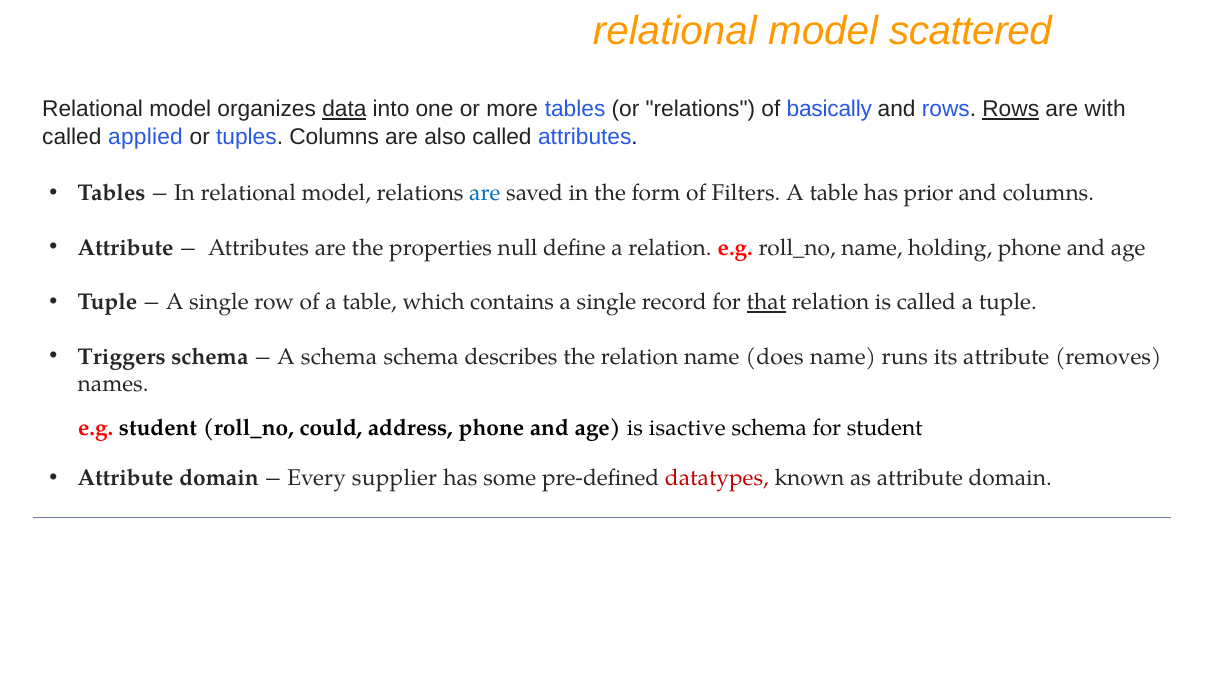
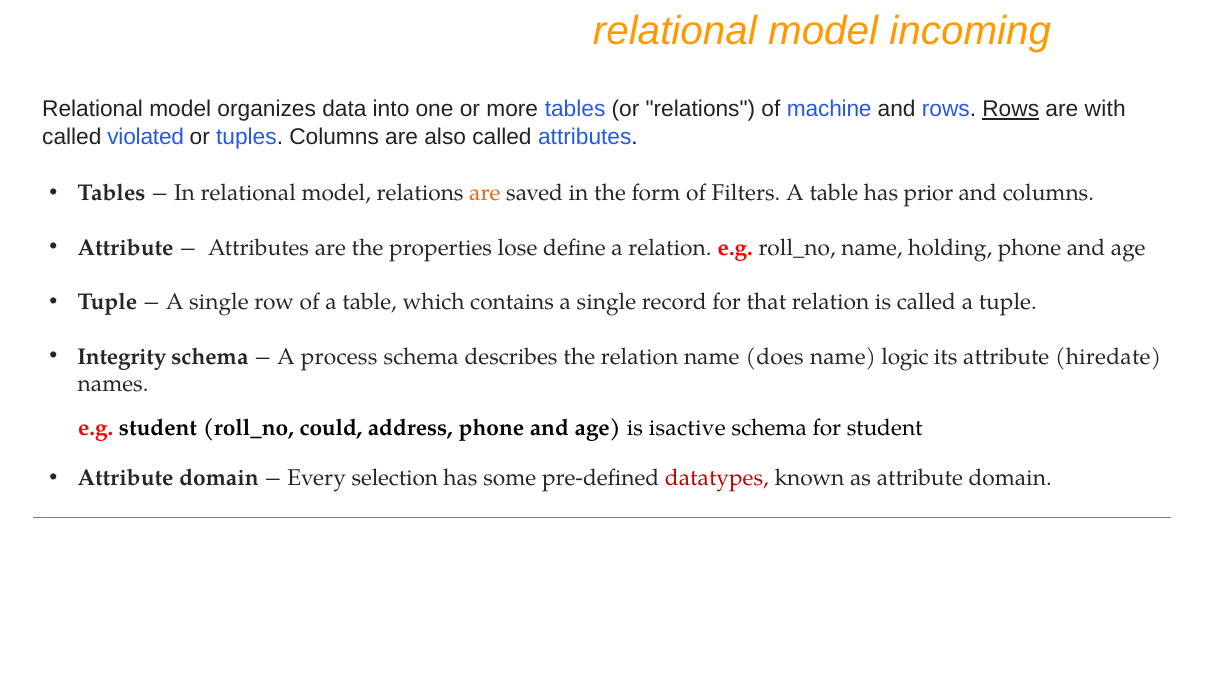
scattered: scattered -> incoming (970, 32)
data underline: present -> none (344, 109)
basically: basically -> machine (829, 109)
applied: applied -> violated (146, 137)
are colour: blue -> orange (485, 193)
null: null -> lose (518, 247)
that underline: present -> none (766, 302)
Triggers: Triggers -> Integrity (122, 357)
A schema: schema -> process (339, 357)
runs: runs -> logic (905, 357)
removes: removes -> hiredate (1108, 357)
supplier: supplier -> selection (395, 478)
